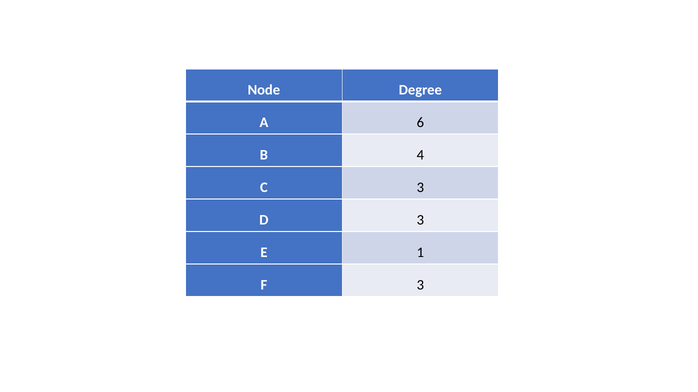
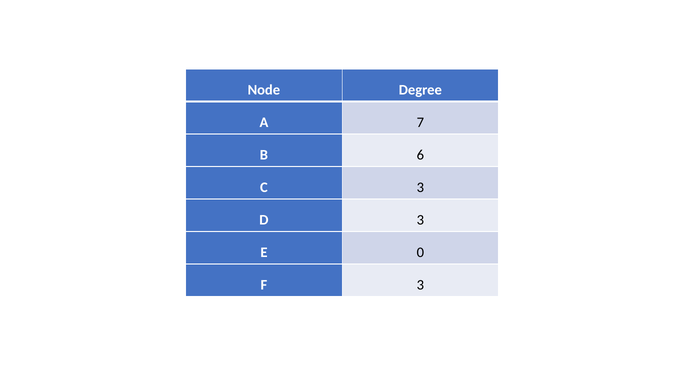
6: 6 -> 7 (420, 123)
4: 4 -> 6 (420, 155)
1: 1 -> 0 (420, 253)
